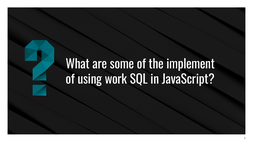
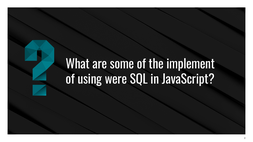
work: work -> were (116, 80)
